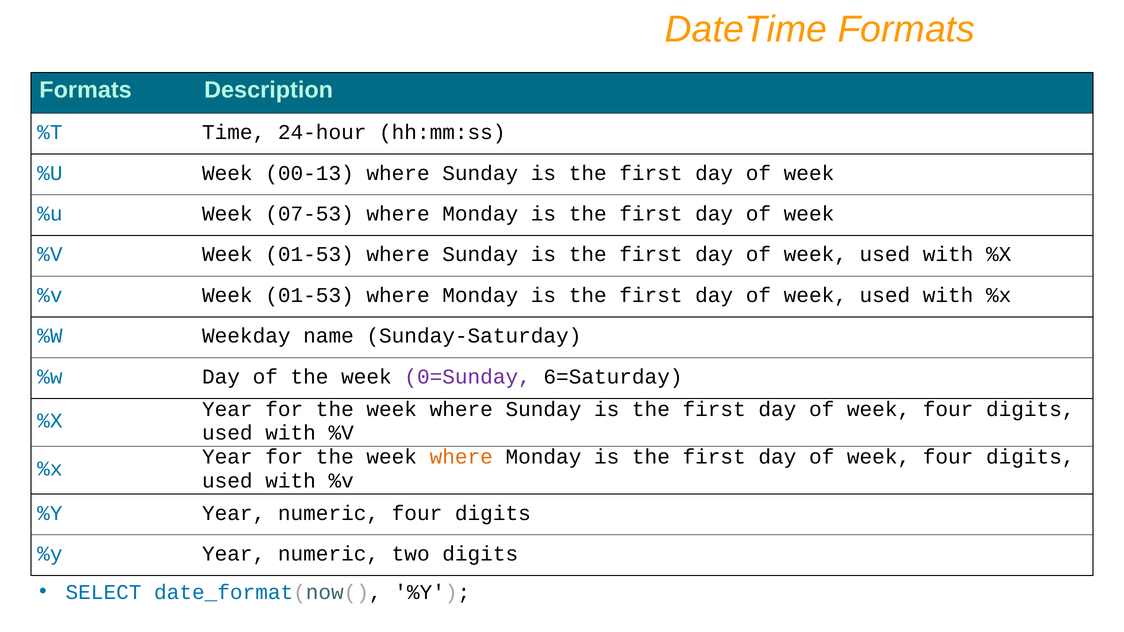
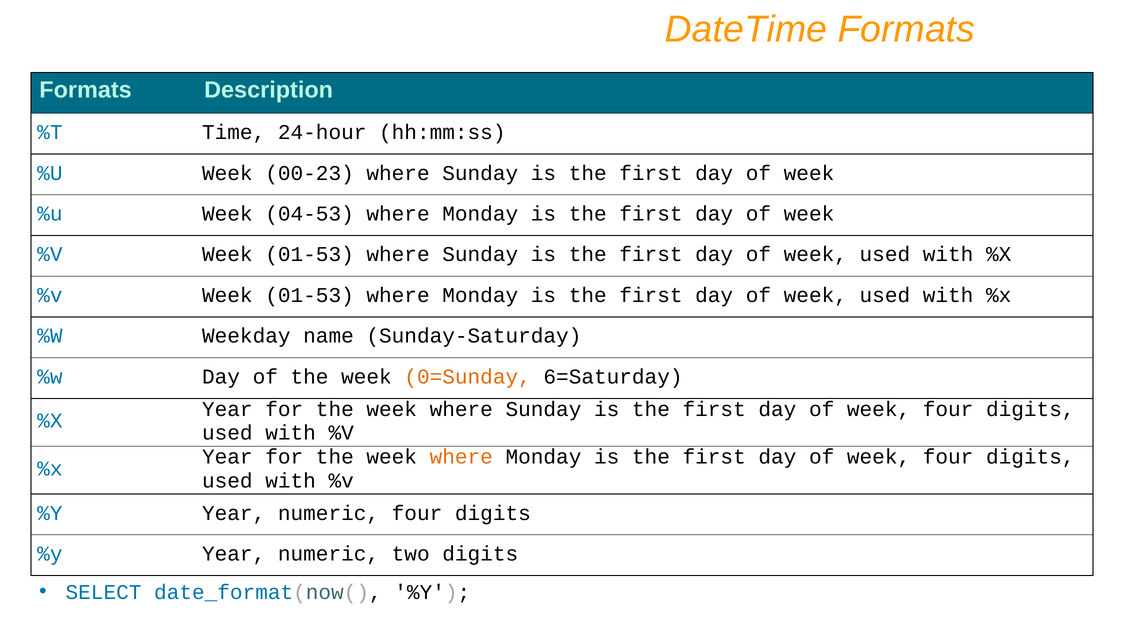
00-13: 00-13 -> 00-23 (310, 173)
07-53: 07-53 -> 04-53 (310, 214)
0=Sunday colour: purple -> orange (468, 377)
